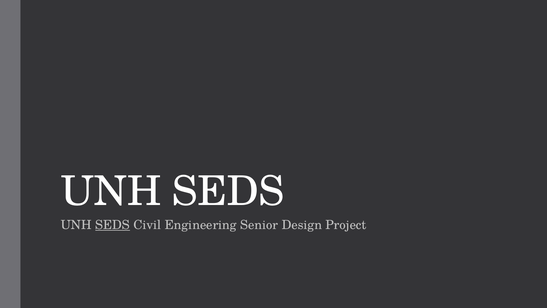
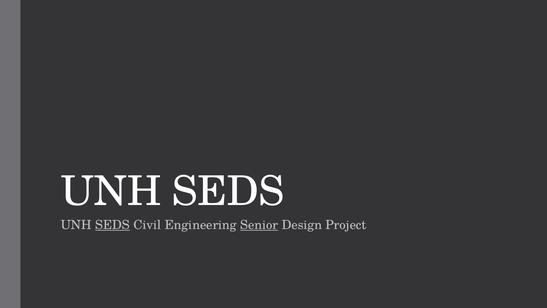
Senior underline: none -> present (259, 225)
